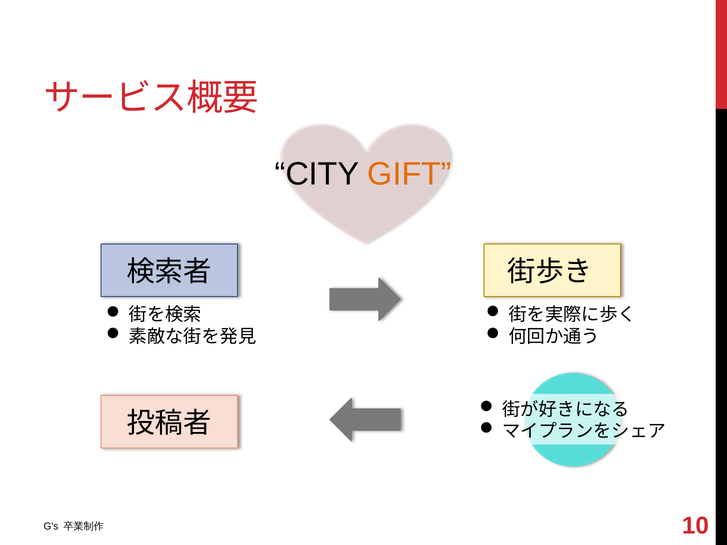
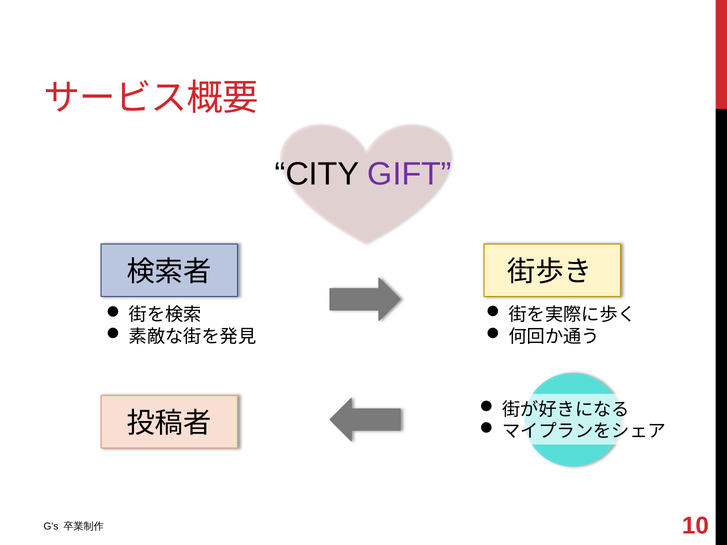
GIFT colour: orange -> purple (410, 174)
